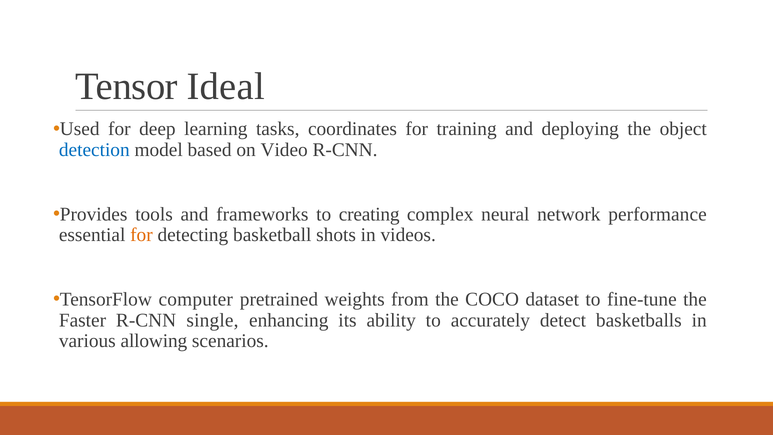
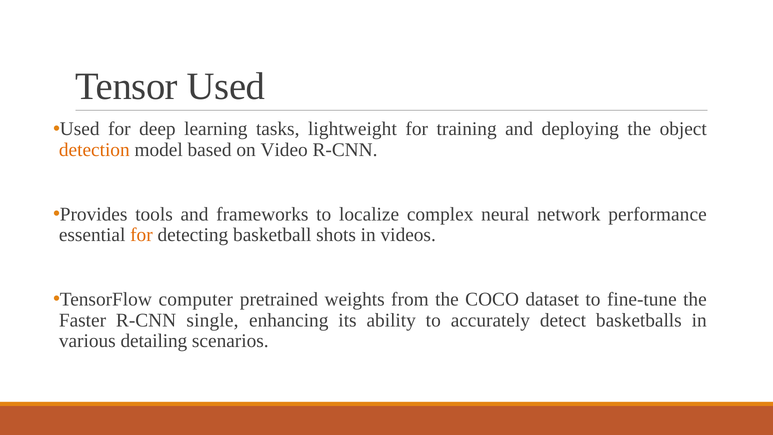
Tensor Ideal: Ideal -> Used (226, 87)
coordinates: coordinates -> lightweight (352, 129)
detection colour: blue -> orange (94, 150)
creating: creating -> localize (369, 214)
allowing: allowing -> detailing (154, 341)
